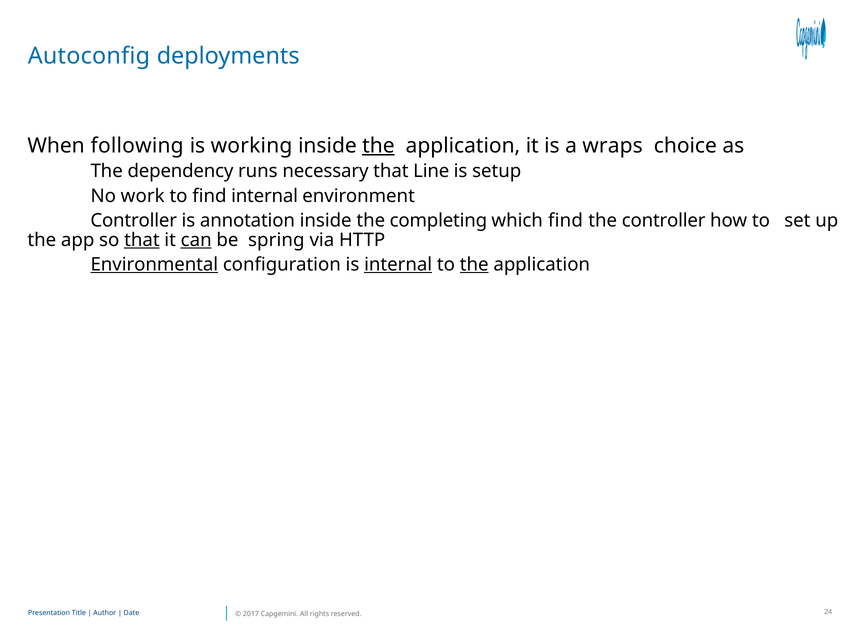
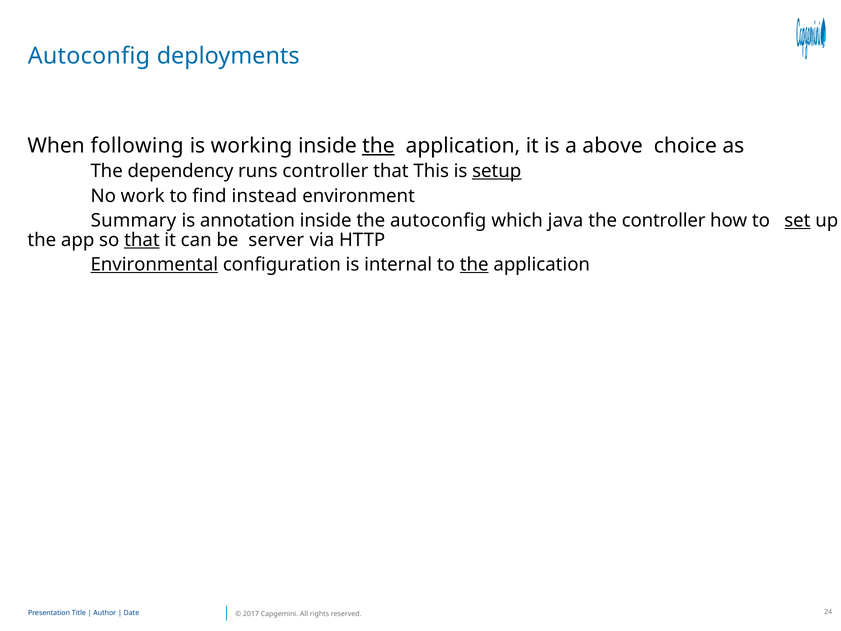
wraps: wraps -> above (613, 146)
runs necessary: necessary -> controller (325, 171)
Line: Line -> This (431, 171)
setup underline: none -> present (497, 171)
find internal: internal -> instead (264, 196)
Controller: Controller -> Summary (134, 221)
the completing: completing -> autoconfig (438, 221)
which find: find -> java (566, 221)
set underline: none -> present (797, 221)
can underline: present -> none (196, 240)
spring: spring -> server (276, 240)
internal underline: present -> none (398, 264)
